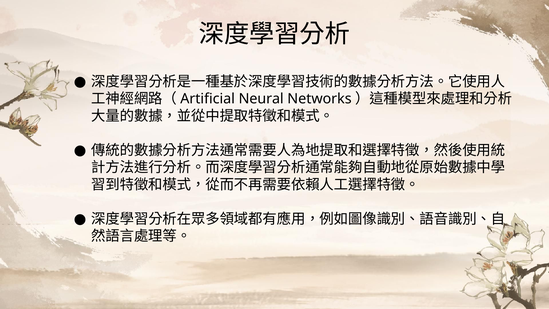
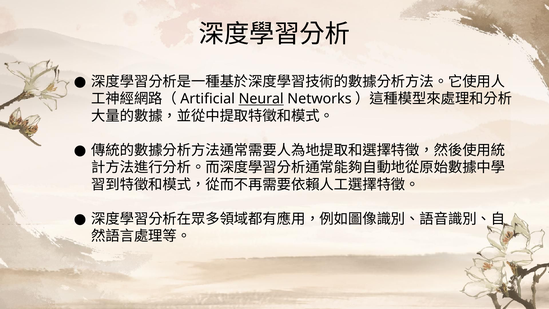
Neural underline: none -> present (261, 99)
